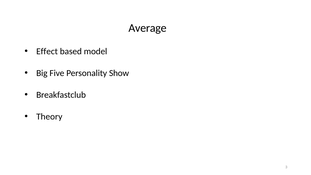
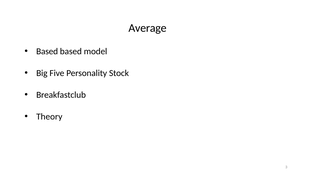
Effect: Effect -> Based (47, 51)
Show: Show -> Stock (119, 73)
